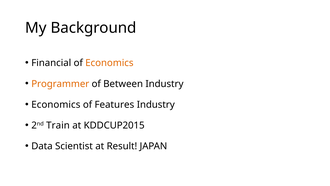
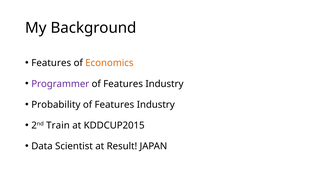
Financial: Financial -> Features (51, 63)
Programmer colour: orange -> purple (60, 84)
Between: Between -> Features (123, 84)
Economics: Economics -> Probability (56, 104)
